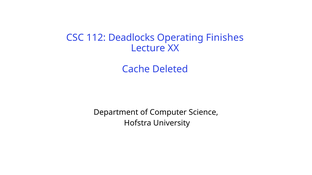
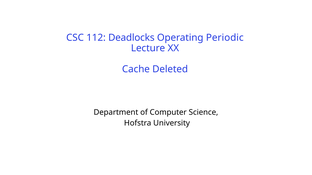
Finishes: Finishes -> Periodic (225, 38)
